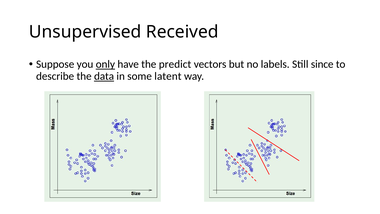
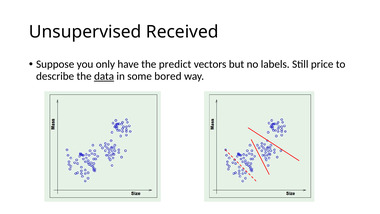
only underline: present -> none (105, 64)
since: since -> price (322, 64)
latent: latent -> bored (168, 76)
